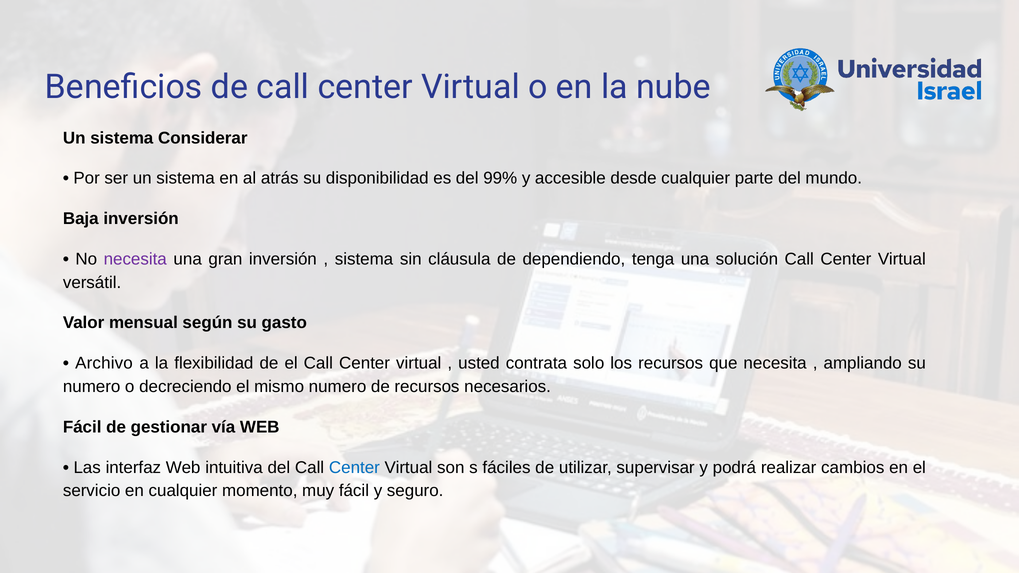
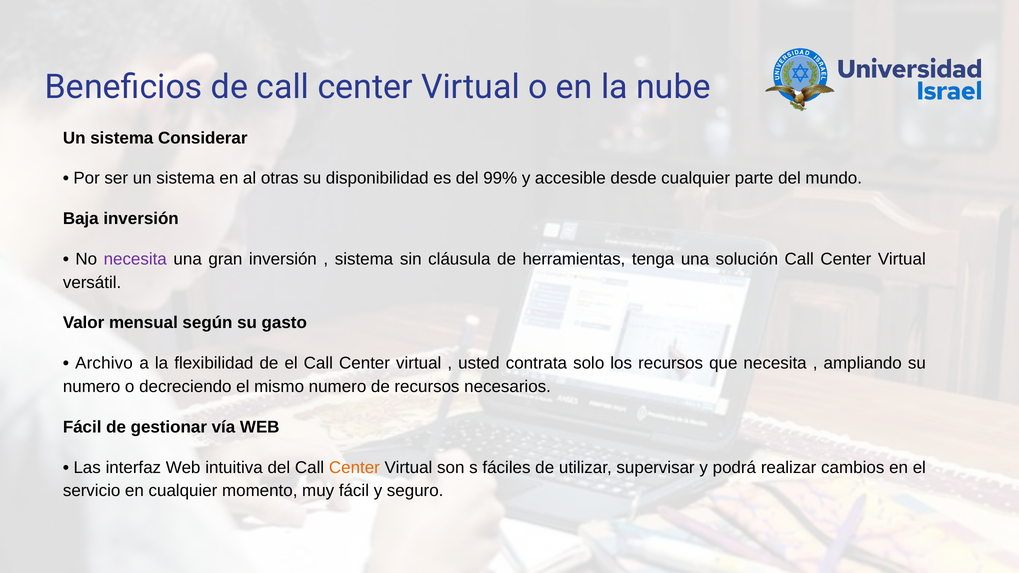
atrás: atrás -> otras (280, 178)
dependiendo: dependiendo -> herramientas (574, 259)
Center colour: blue -> orange (354, 468)
